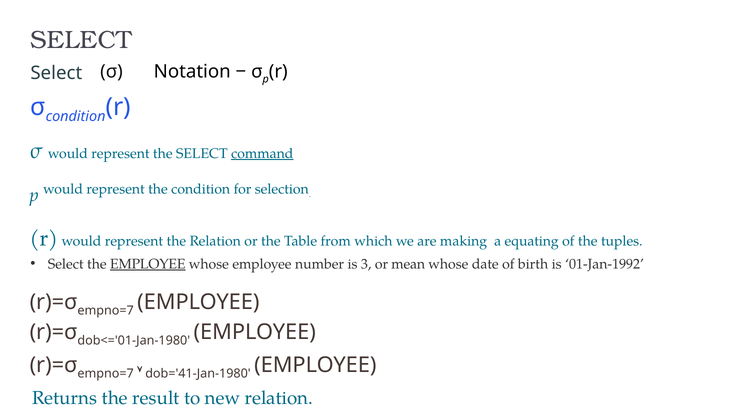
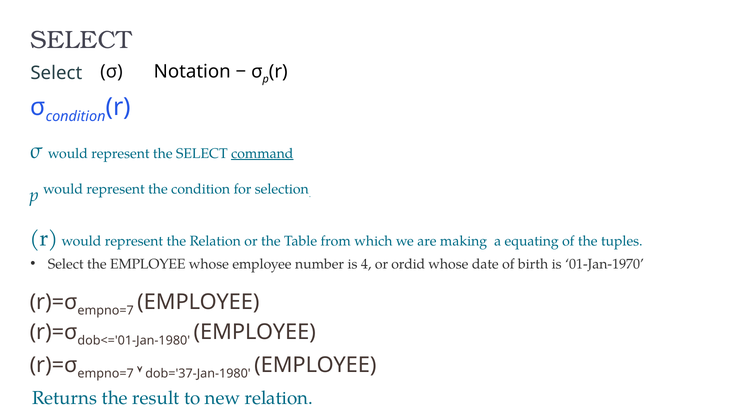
EMPLOYEE underline: present -> none (148, 264)
3: 3 -> 4 (366, 264)
mean: mean -> ordid (408, 264)
01-Jan-1992: 01-Jan-1992 -> 01-Jan-1970 (605, 264)
dob='41-Jan-1980: dob='41-Jan-1980 -> dob='37-Jan-1980 (198, 374)
